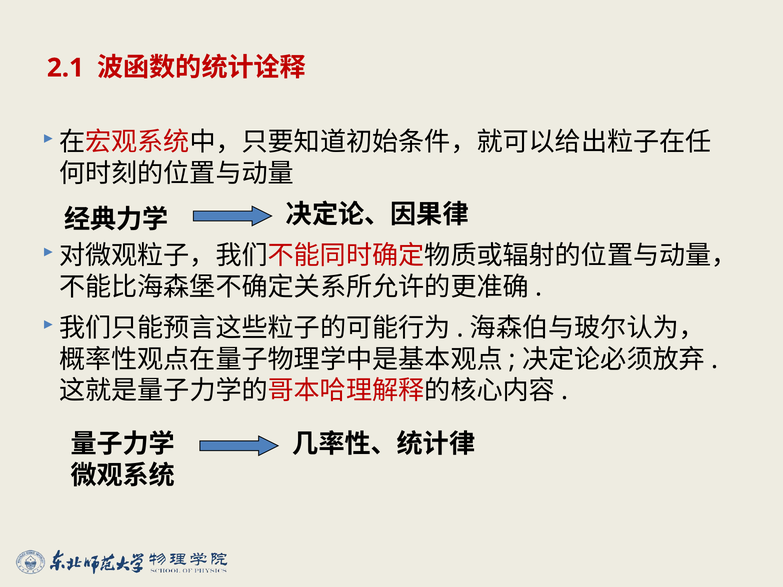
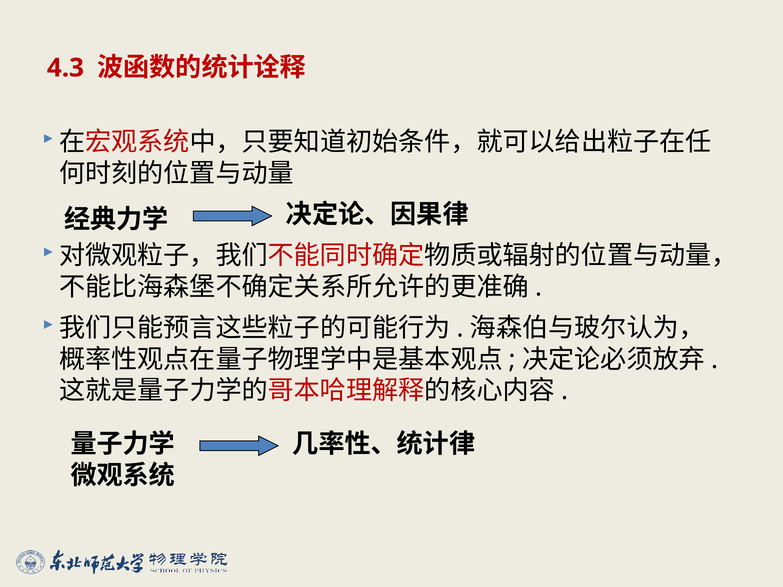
2.1: 2.1 -> 4.3 (65, 68)
